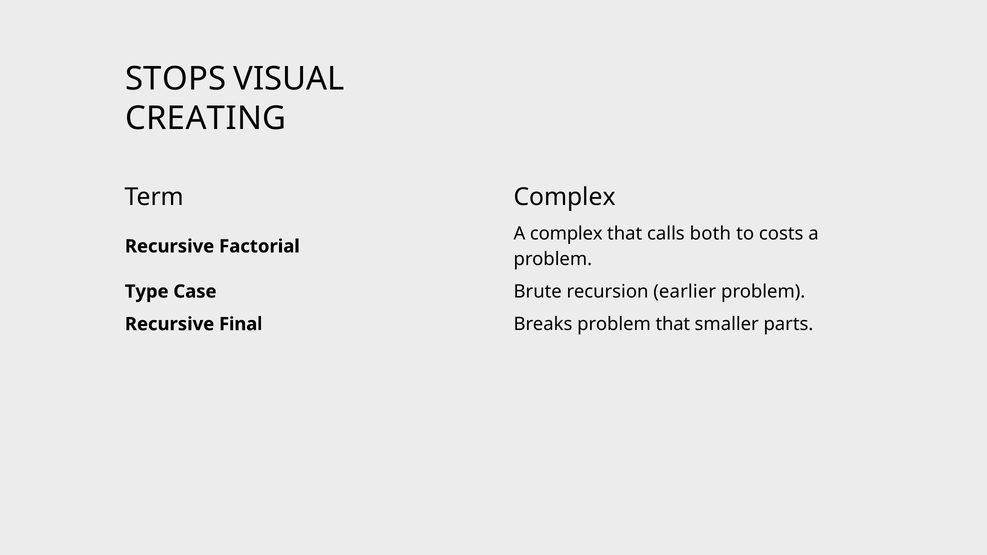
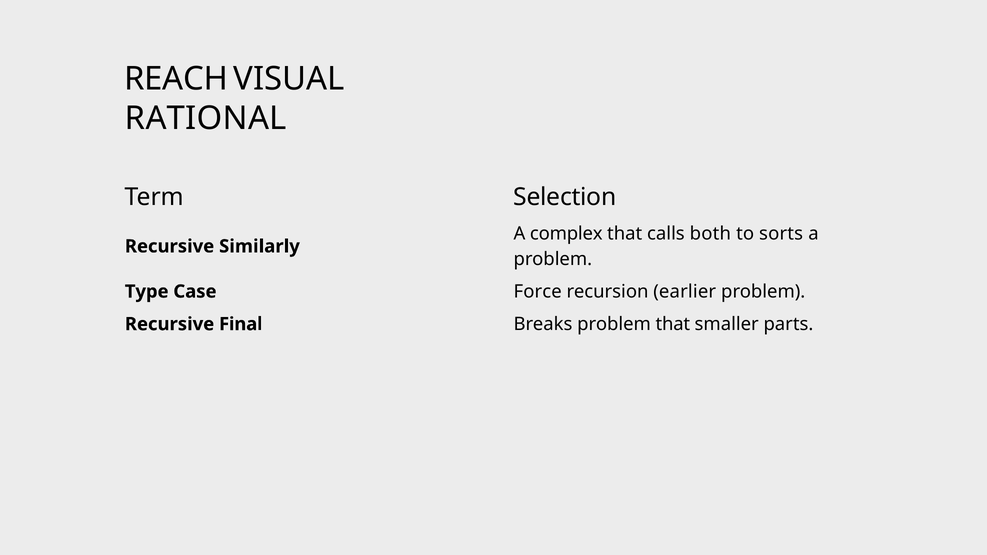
STOPS: STOPS -> REACH (176, 79)
CREATING: CREATING -> RATIONAL (206, 119)
Term Complex: Complex -> Selection (565, 197)
costs: costs -> sorts (781, 234)
Factorial: Factorial -> Similarly (259, 246)
Brute: Brute -> Force (538, 292)
